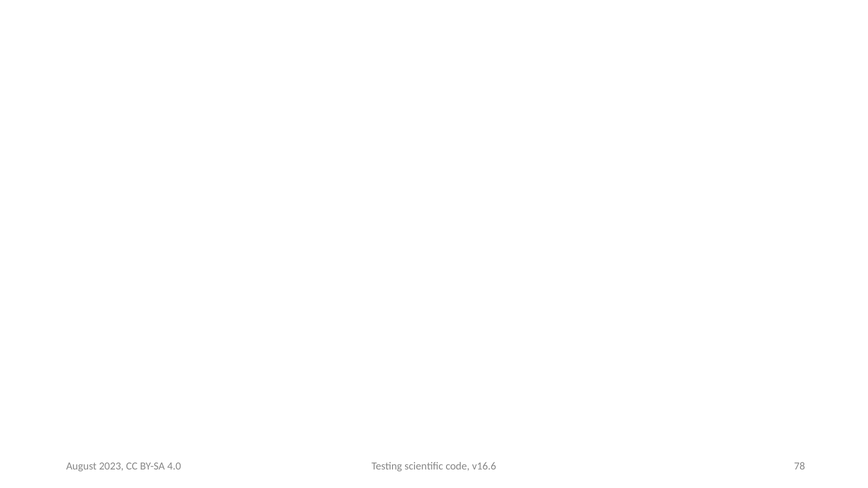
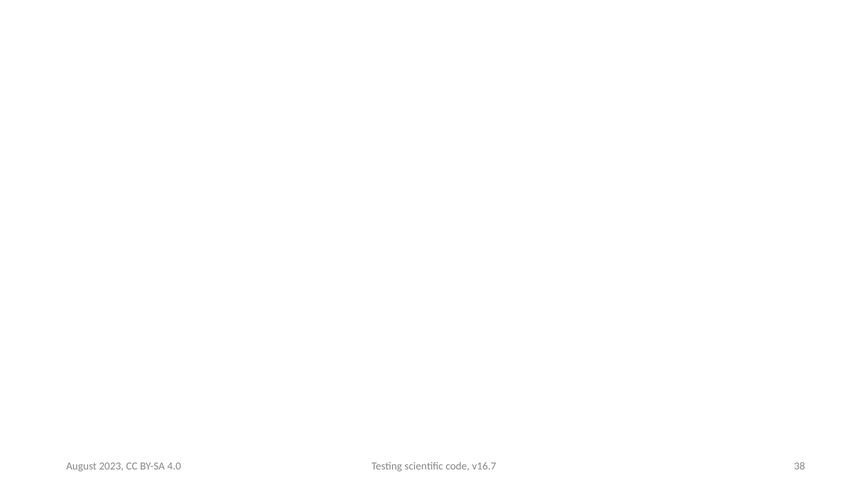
v16.6: v16.6 -> v16.7 (484, 466)
78: 78 -> 38 (800, 466)
